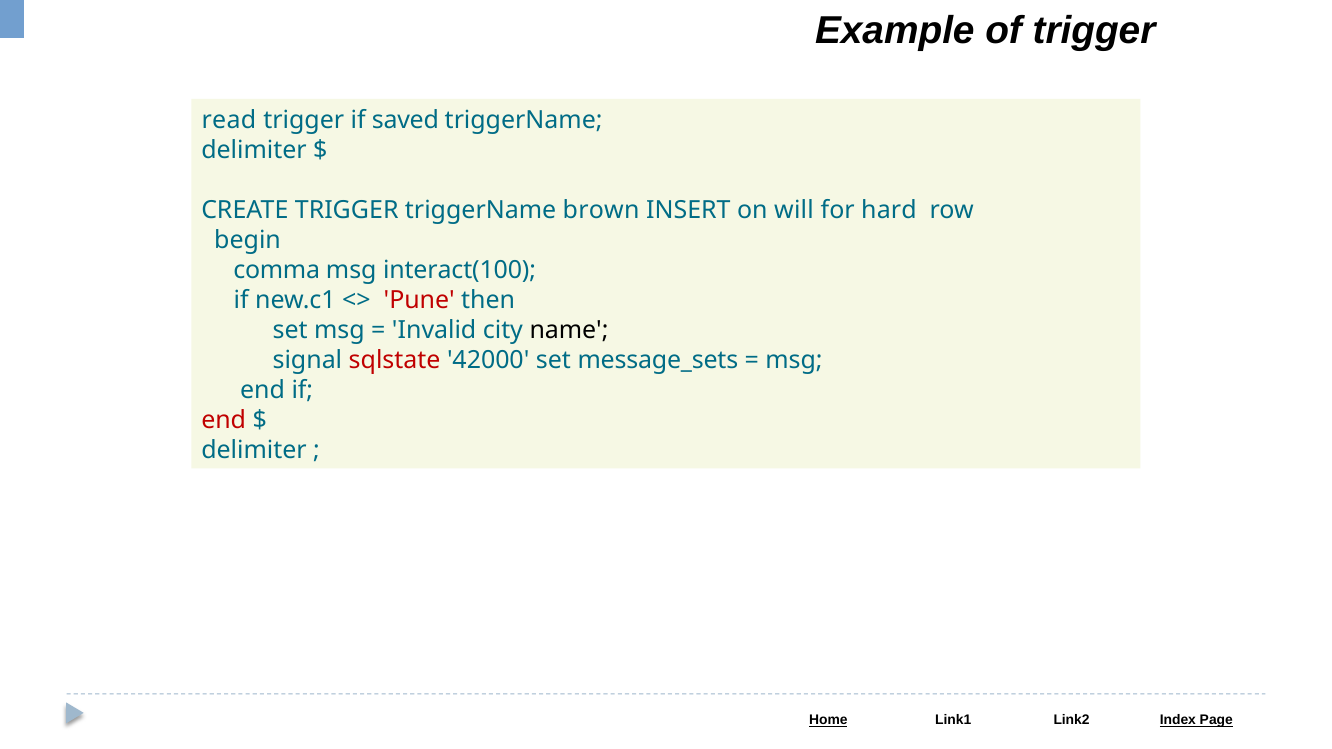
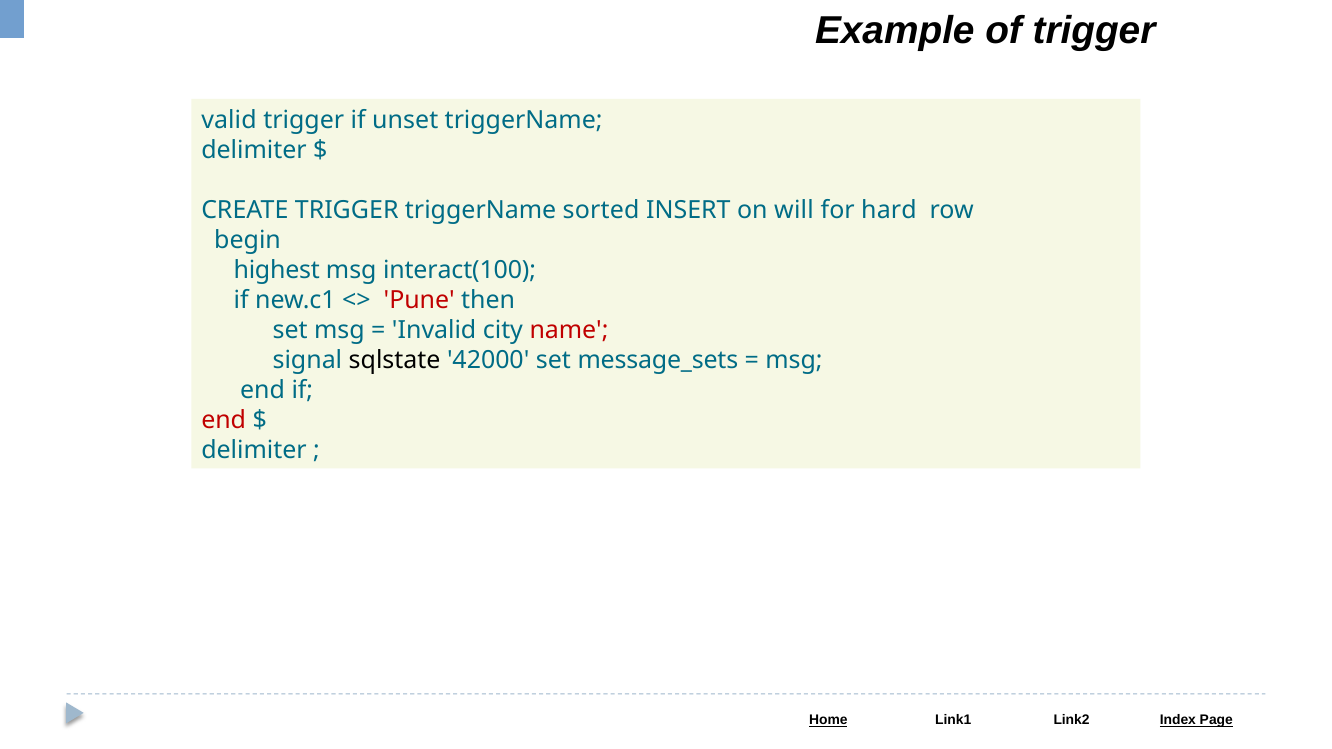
read: read -> valid (229, 121)
saved: saved -> unset (405, 121)
brown: brown -> sorted (601, 211)
comma: comma -> highest (277, 270)
name colour: black -> red (569, 330)
sqlstate colour: red -> black (395, 360)
